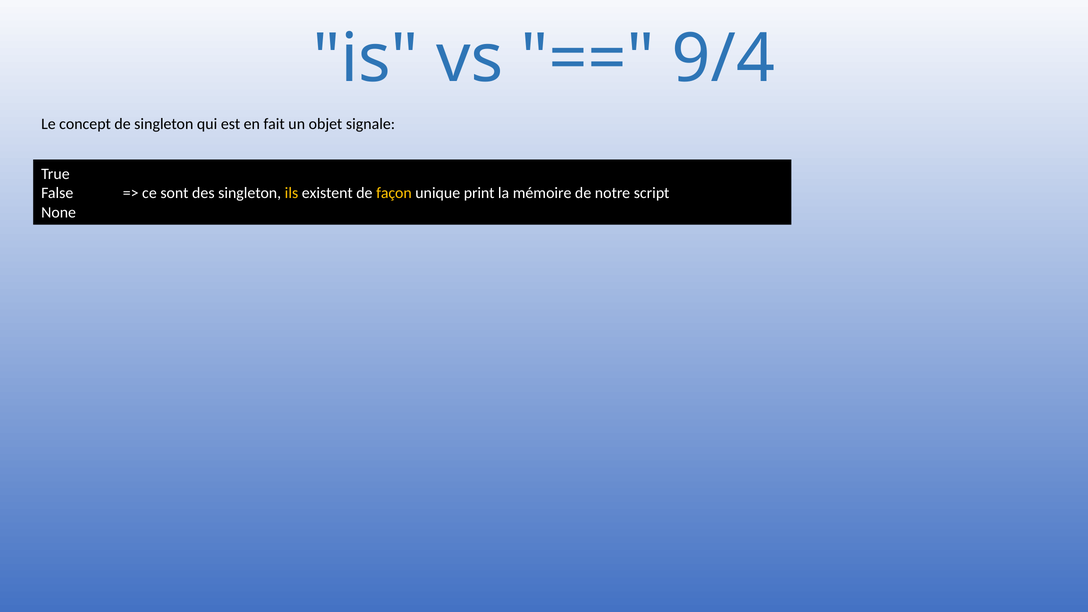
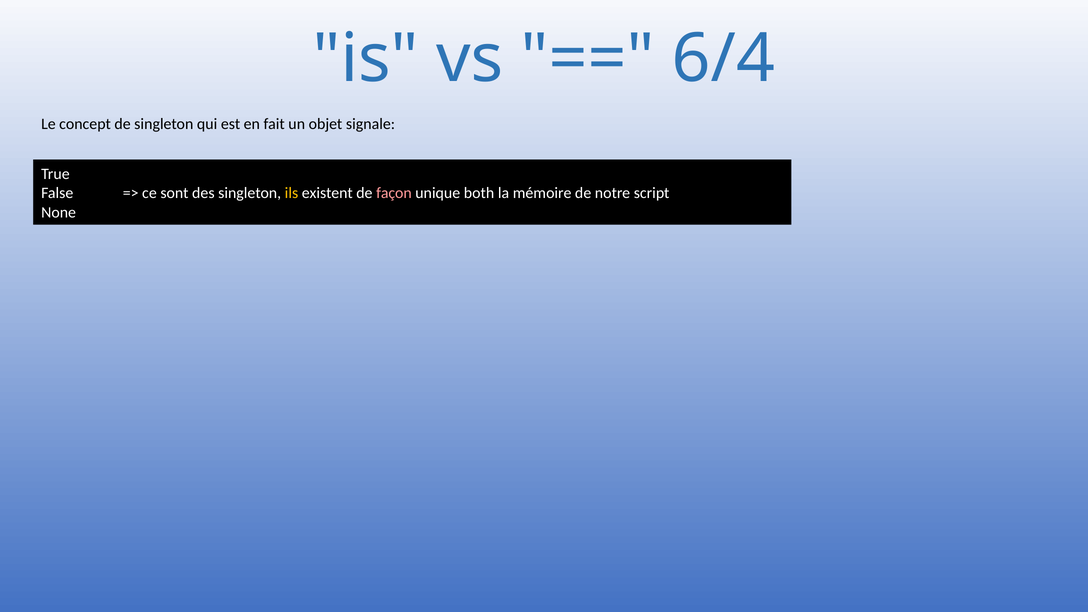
9/4: 9/4 -> 6/4 (724, 59)
façon colour: yellow -> pink (394, 193)
print: print -> both (479, 193)
